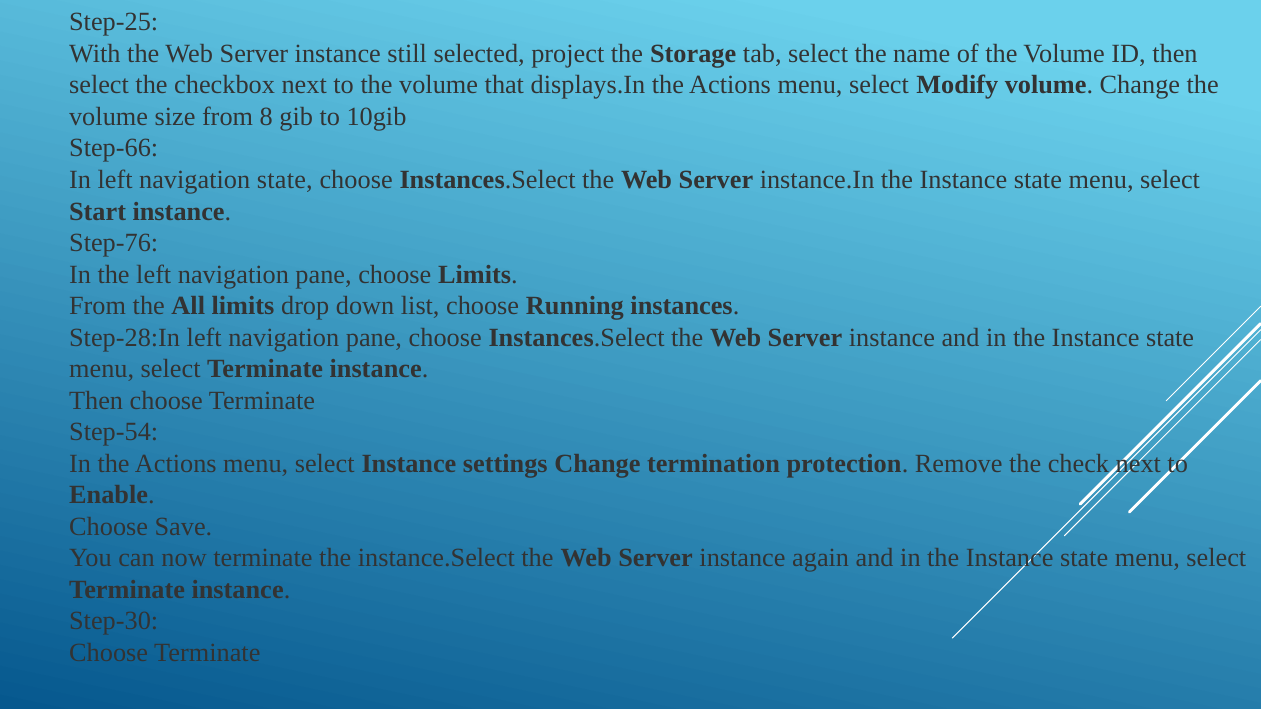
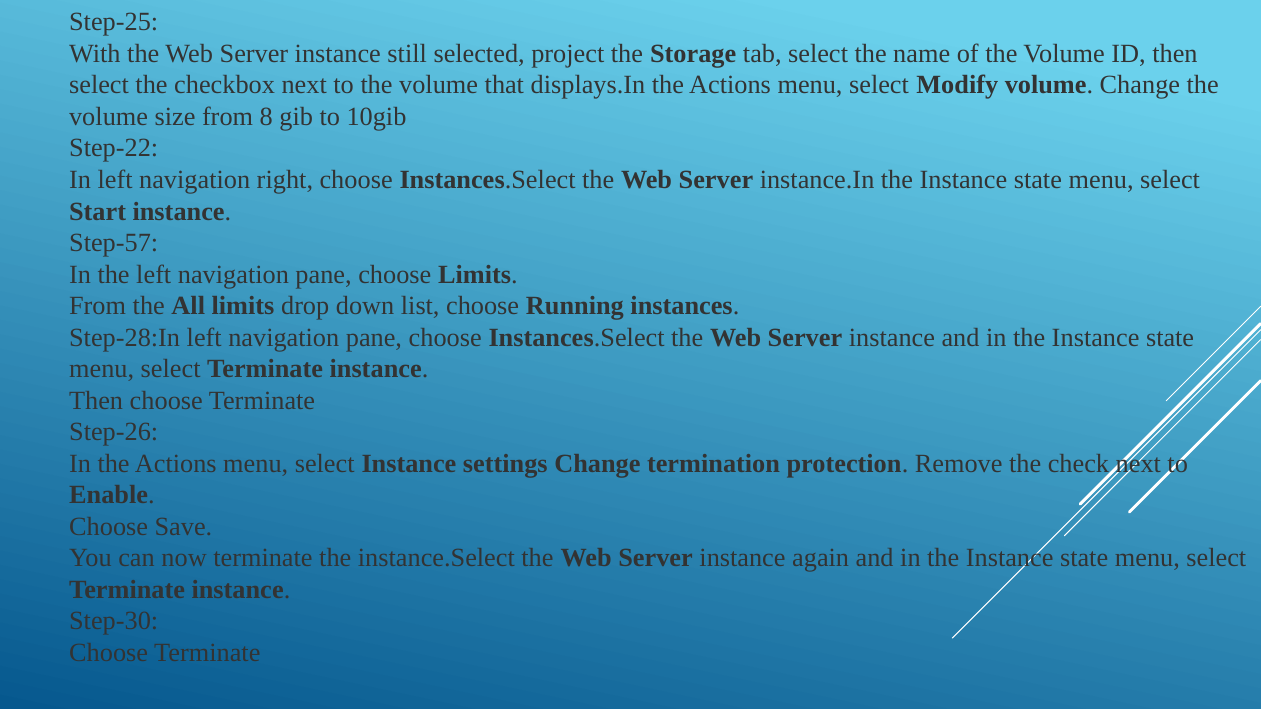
Step-66: Step-66 -> Step-22 (114, 148)
navigation state: state -> right (285, 180)
Step-76: Step-76 -> Step-57 (114, 243)
Step-54: Step-54 -> Step-26 (114, 432)
